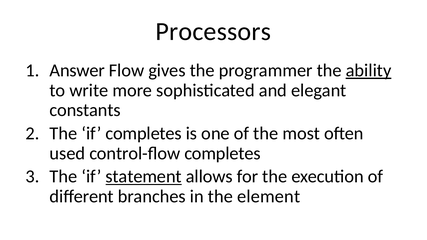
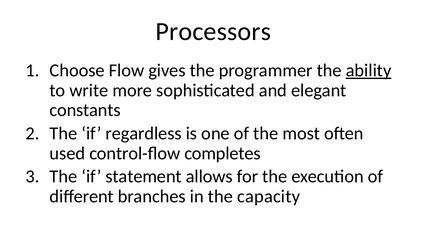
Answer: Answer -> Choose (77, 71)
if completes: completes -> regardless (144, 134)
statement underline: present -> none (144, 177)
element: element -> capacity (269, 197)
